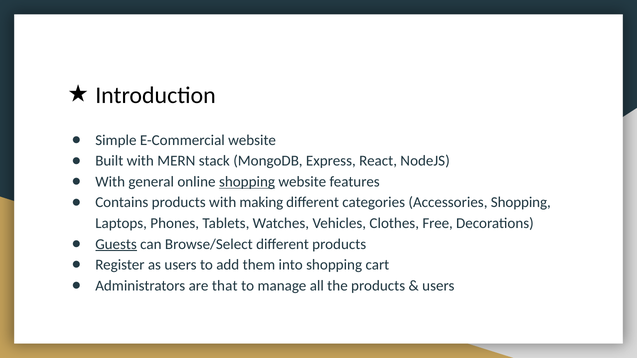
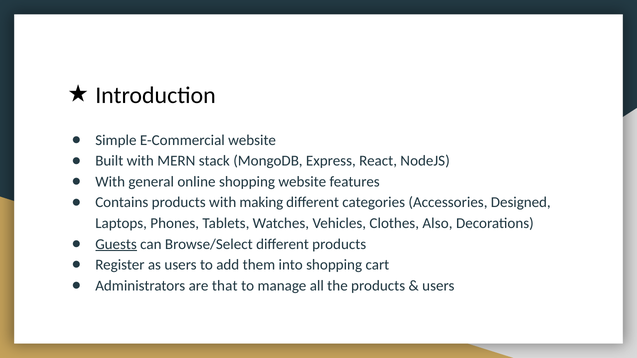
shopping underline: present -> none (247, 182)
Accessories Shopping: Shopping -> Designed (521, 203)
Free: Free -> Also (437, 224)
